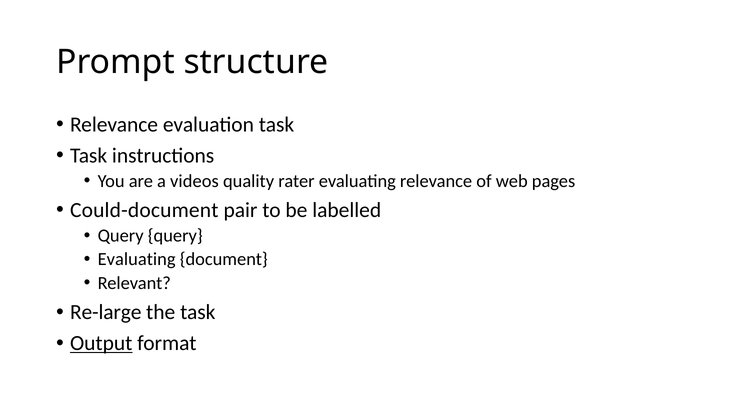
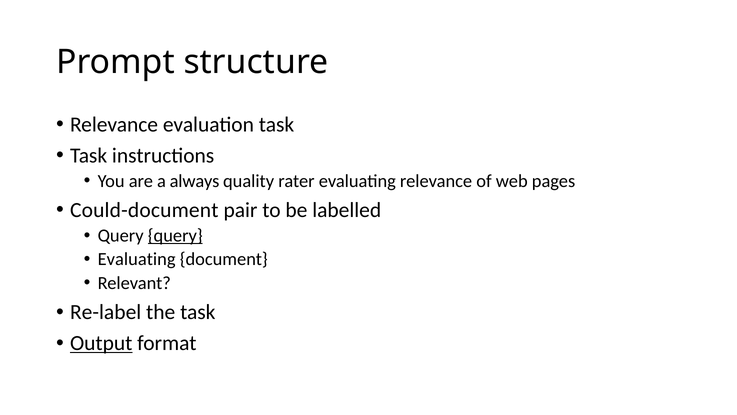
videos: videos -> always (195, 181)
query underline: none -> present (175, 235)
Re-large: Re-large -> Re-label (106, 312)
